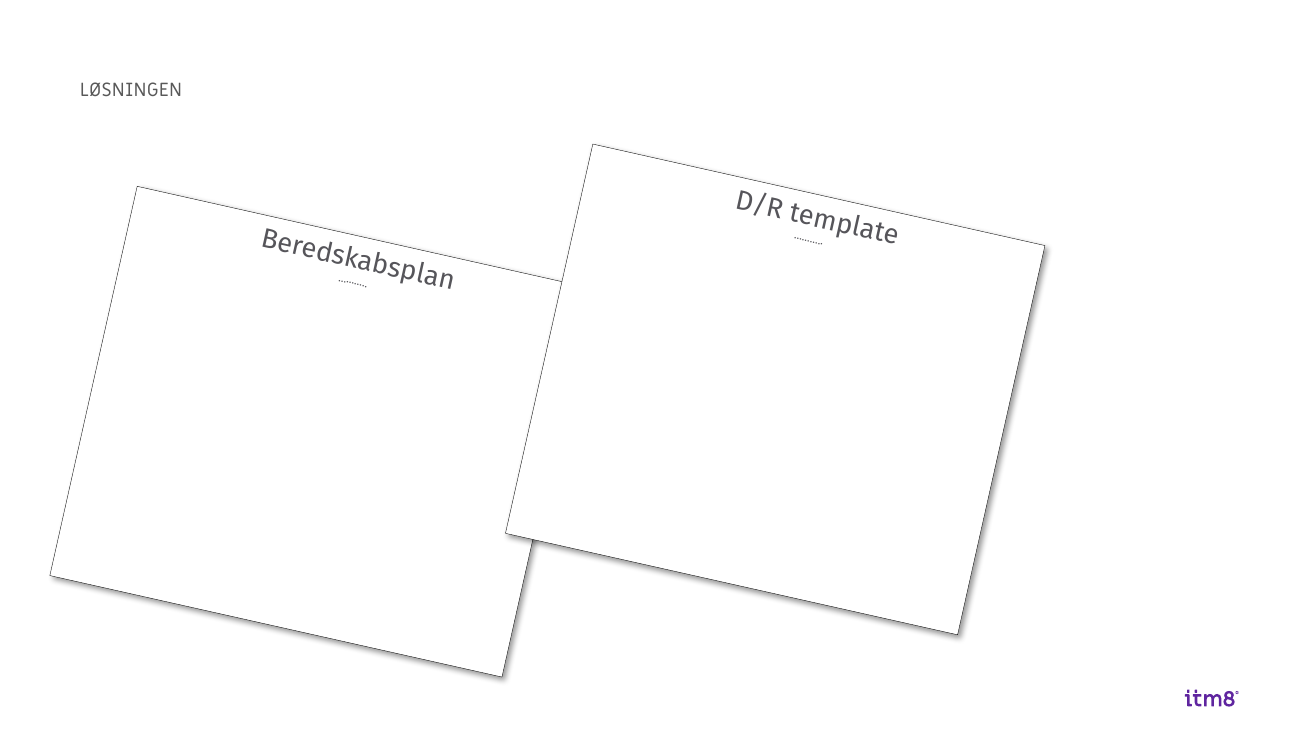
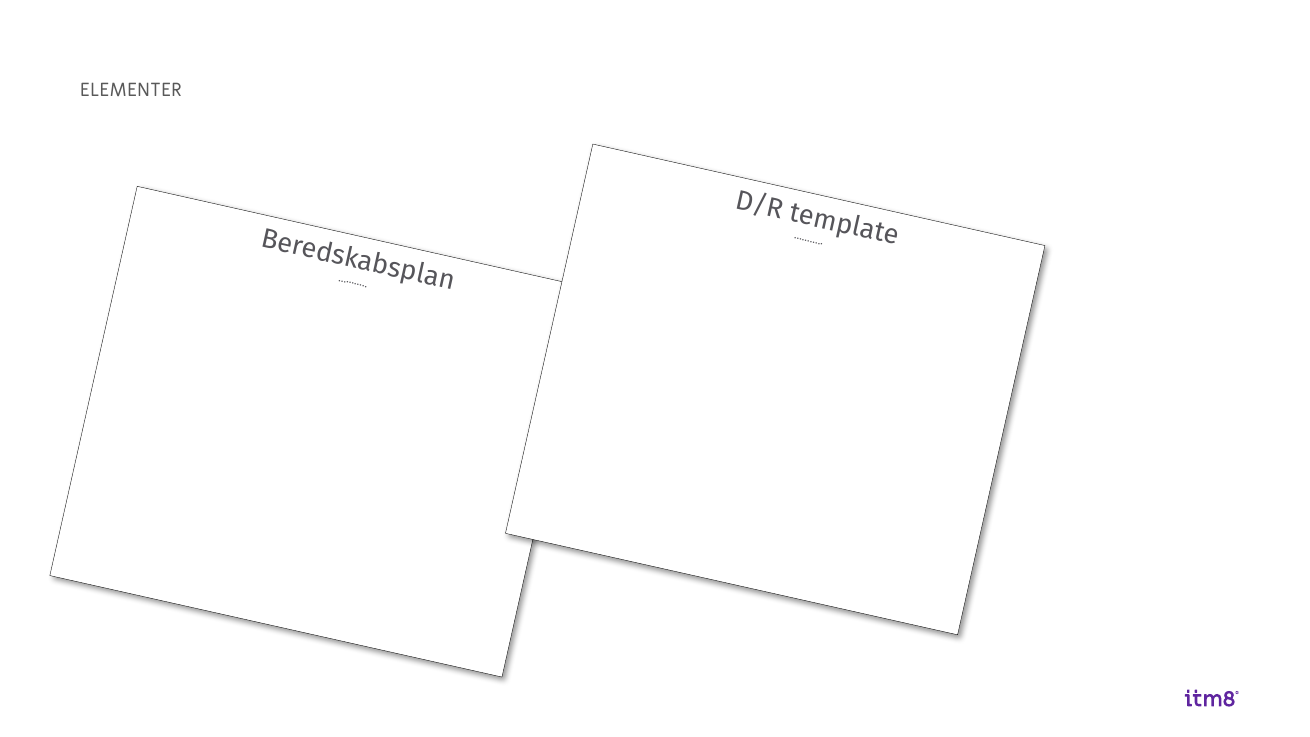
LØSNINGEN: LØSNINGEN -> ELEMENTER (131, 90)
